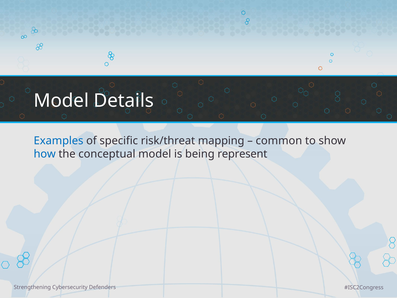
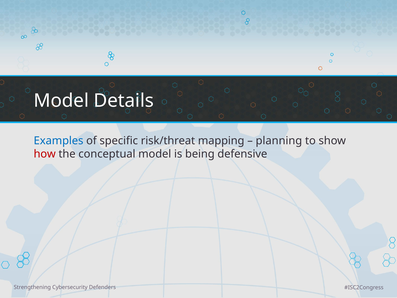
common: common -> planning (279, 141)
how colour: blue -> red (45, 154)
represent: represent -> defensive (242, 154)
